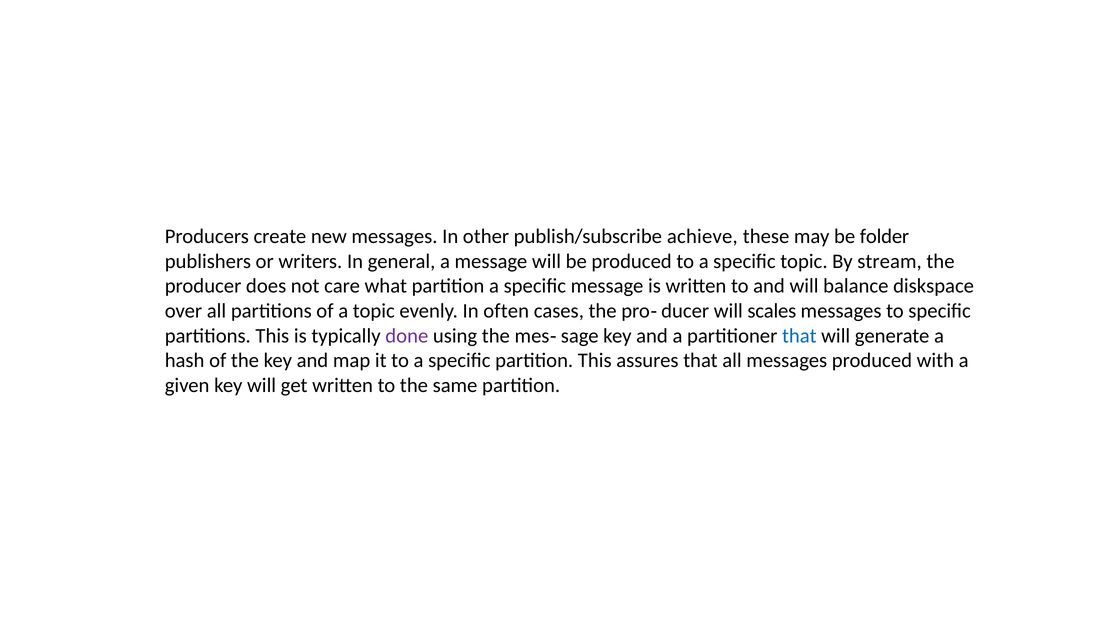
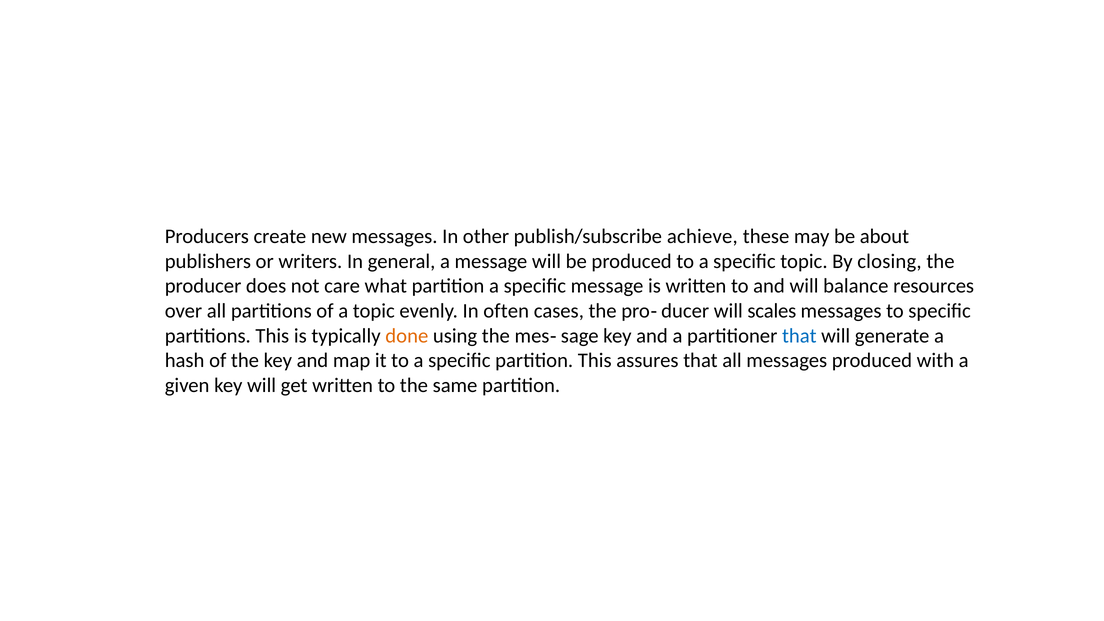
folder: folder -> about (884, 236)
stream: stream -> closing (889, 261)
diskspace: diskspace -> resources (934, 286)
done colour: purple -> orange (407, 336)
